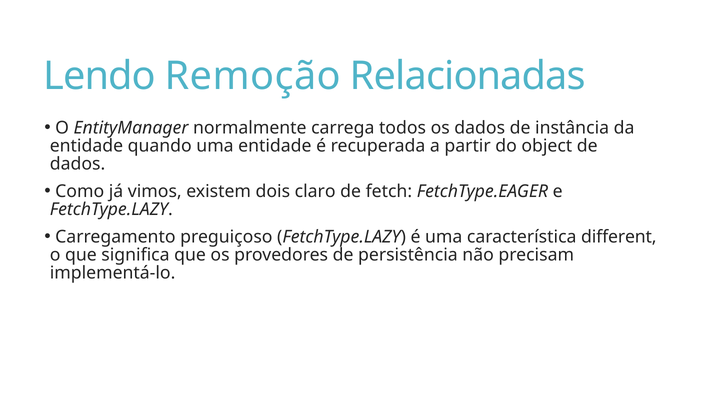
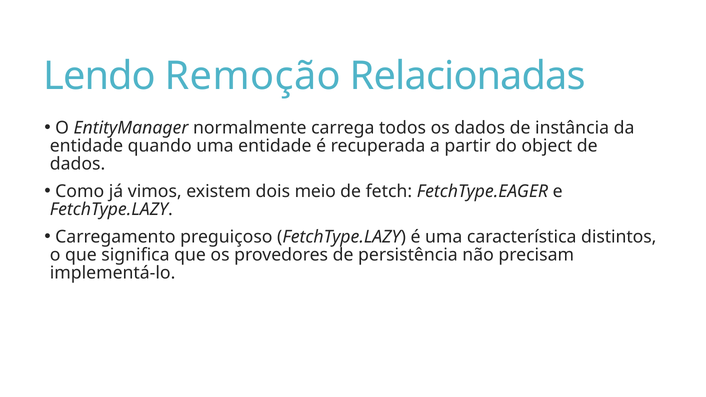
claro: claro -> meio (315, 191)
different: different -> distintos (619, 237)
